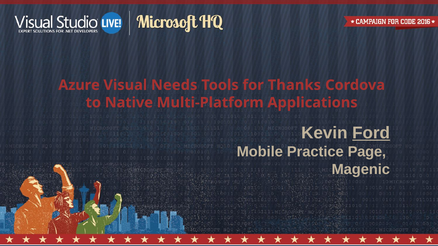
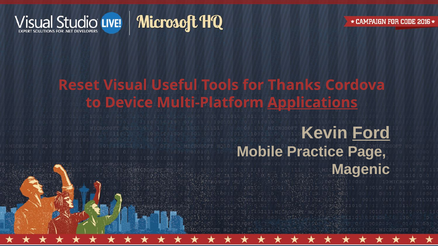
Azure: Azure -> Reset (79, 85)
Needs: Needs -> Useful (174, 85)
Native: Native -> Device (129, 103)
Applications underline: none -> present (313, 103)
